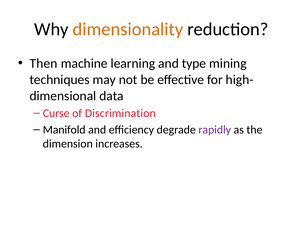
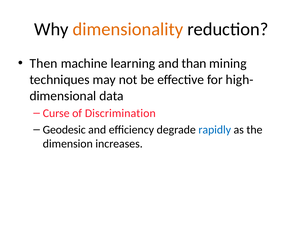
type: type -> than (194, 64)
Manifold: Manifold -> Geodesic (64, 130)
rapidly colour: purple -> blue (215, 130)
